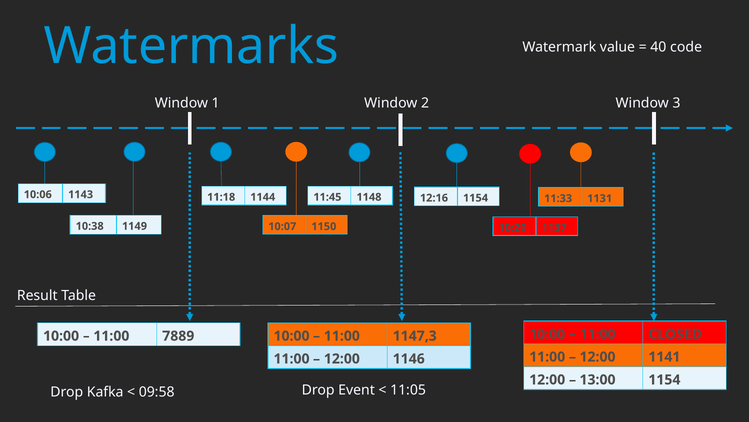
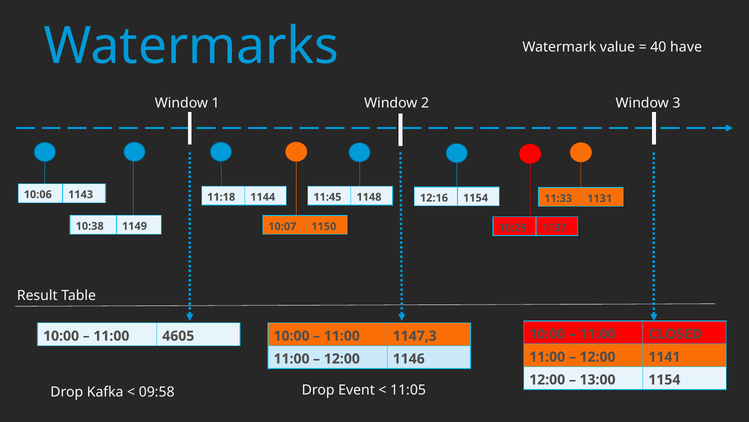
code: code -> have (686, 47)
7889: 7889 -> 4605 (178, 336)
